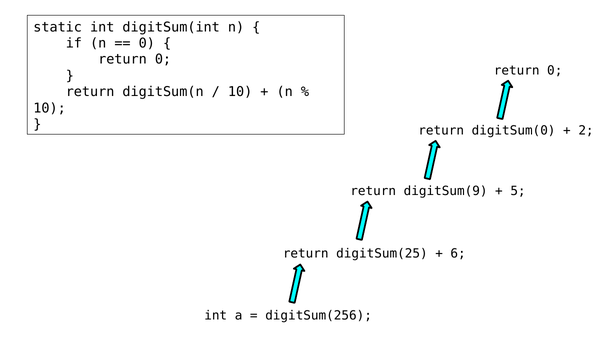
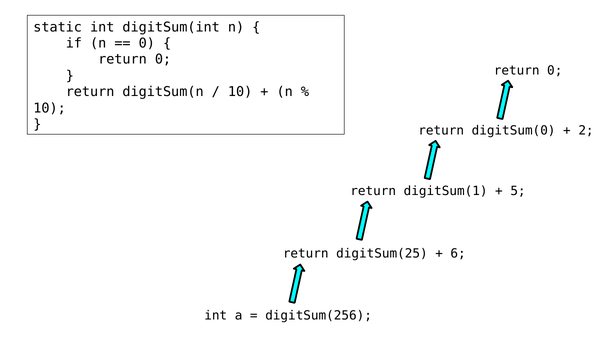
digitSum(9: digitSum(9 -> digitSum(1 (446, 191)
